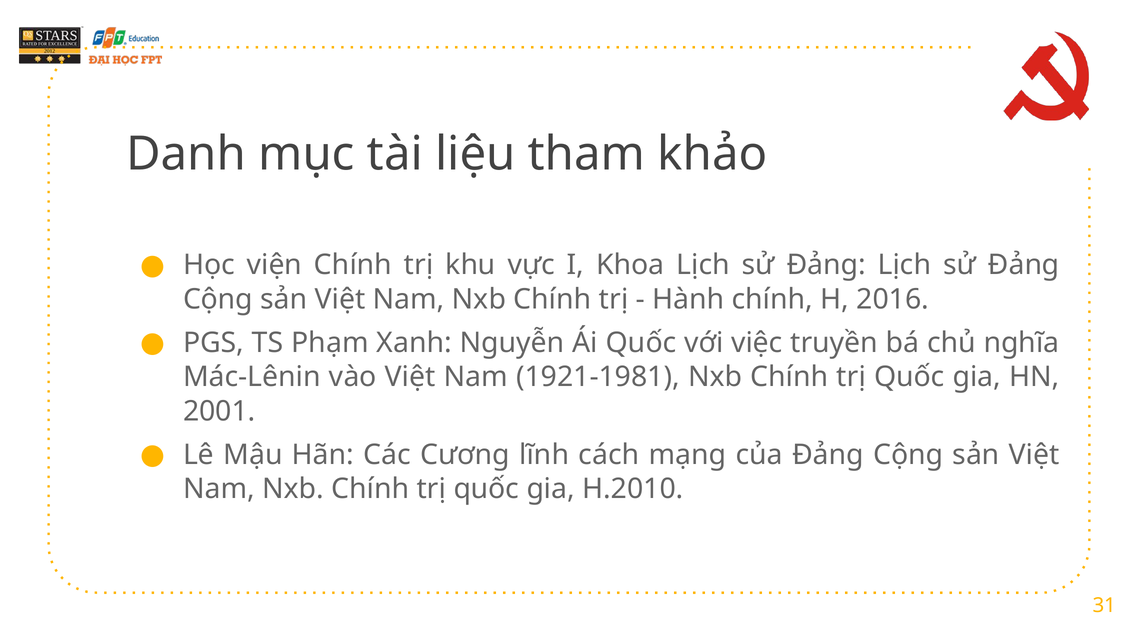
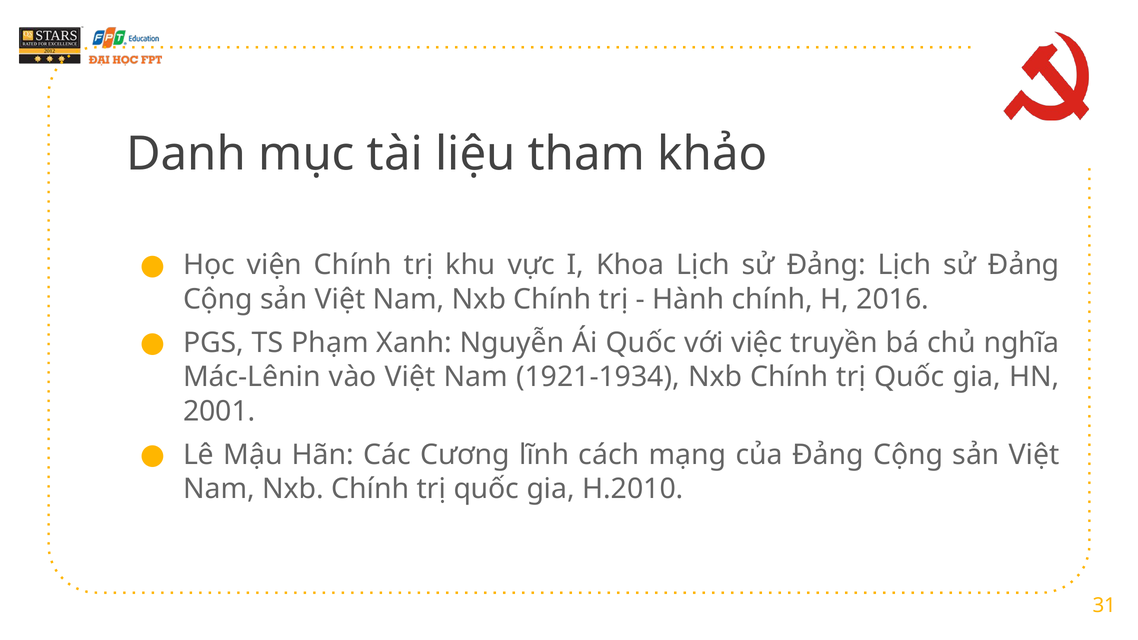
1921-1981: 1921-1981 -> 1921-1934 (598, 377)
